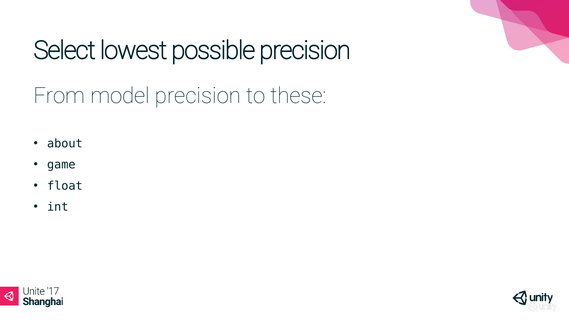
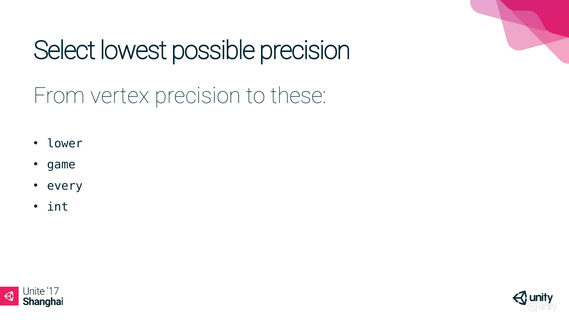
model: model -> vertex (120, 96)
about: about -> lower (65, 144)
float: float -> every (65, 186)
